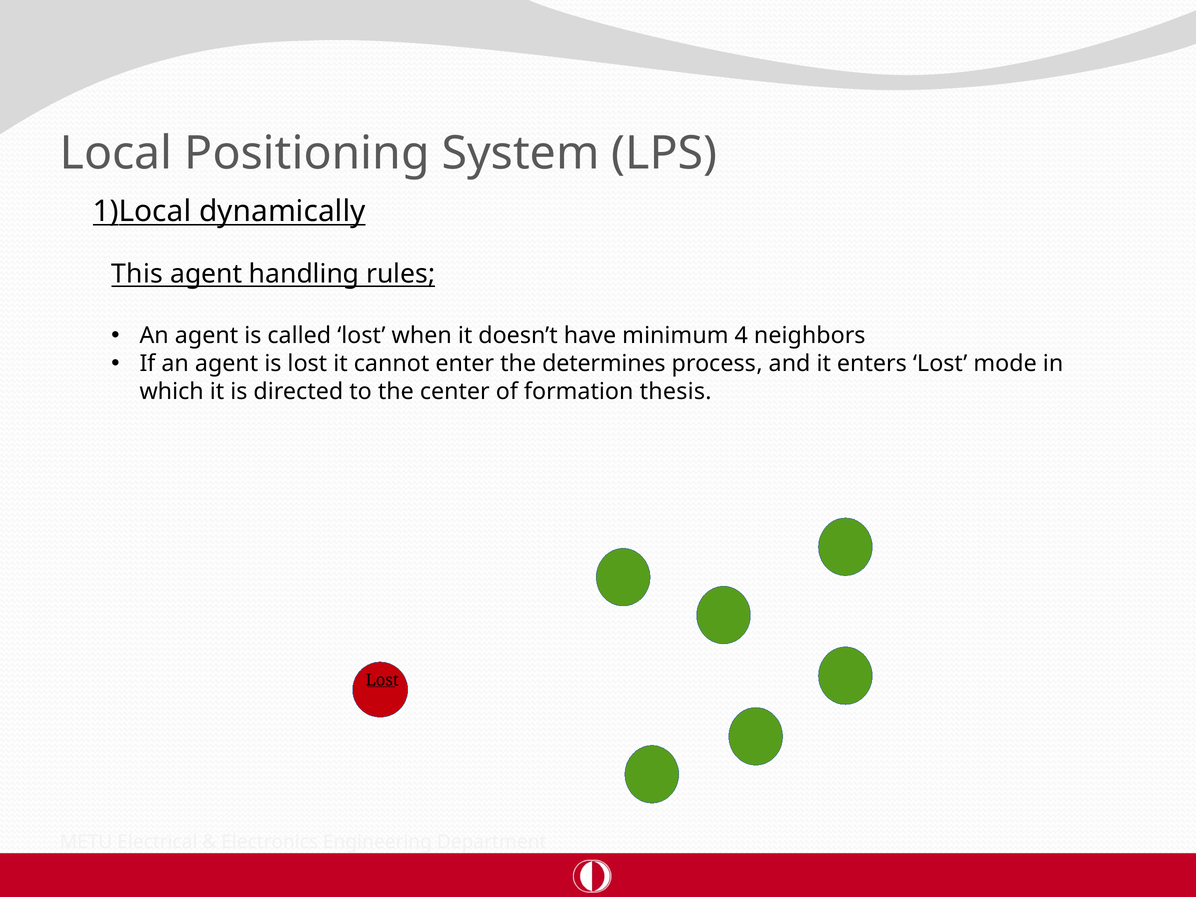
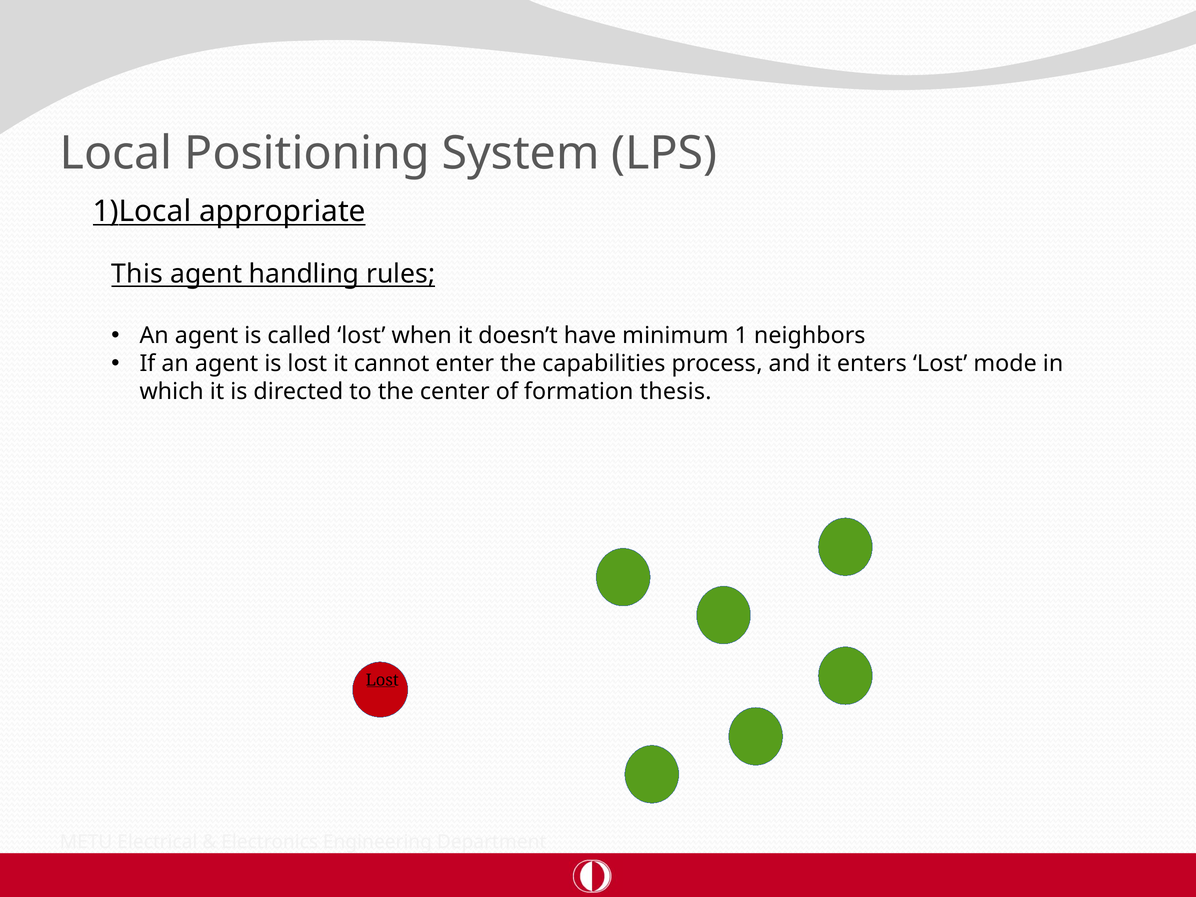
dynamically: dynamically -> appropriate (282, 211)
4: 4 -> 1 (741, 336)
determines: determines -> capabilities (604, 364)
